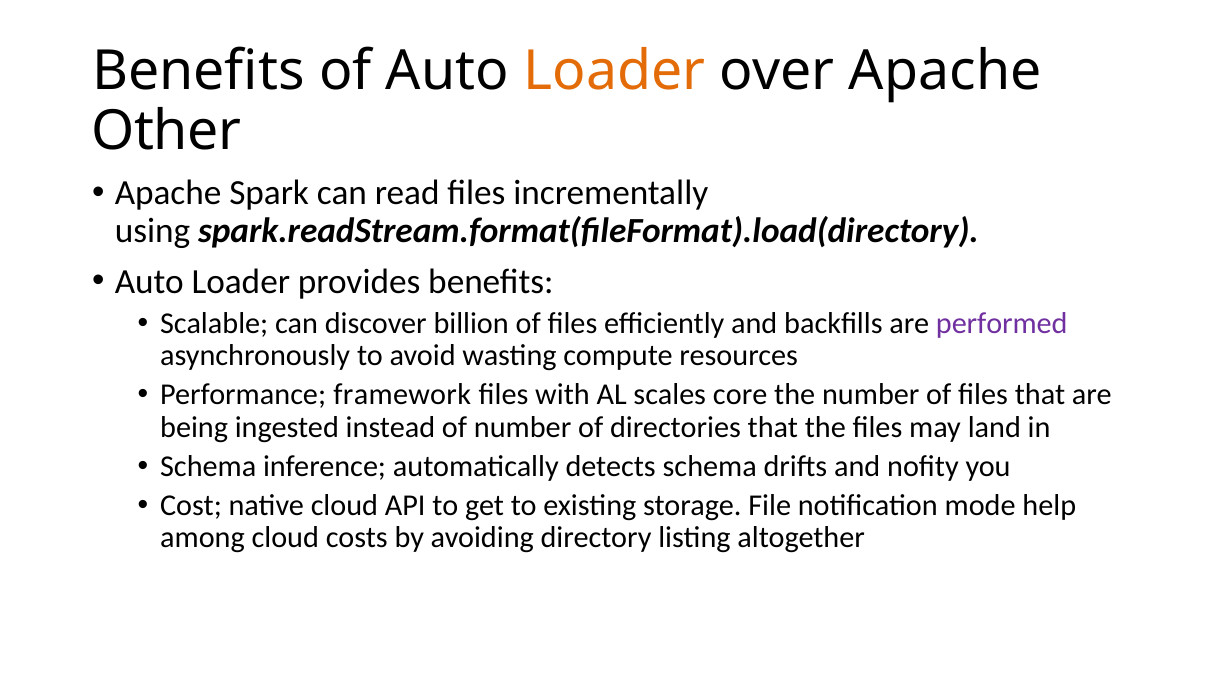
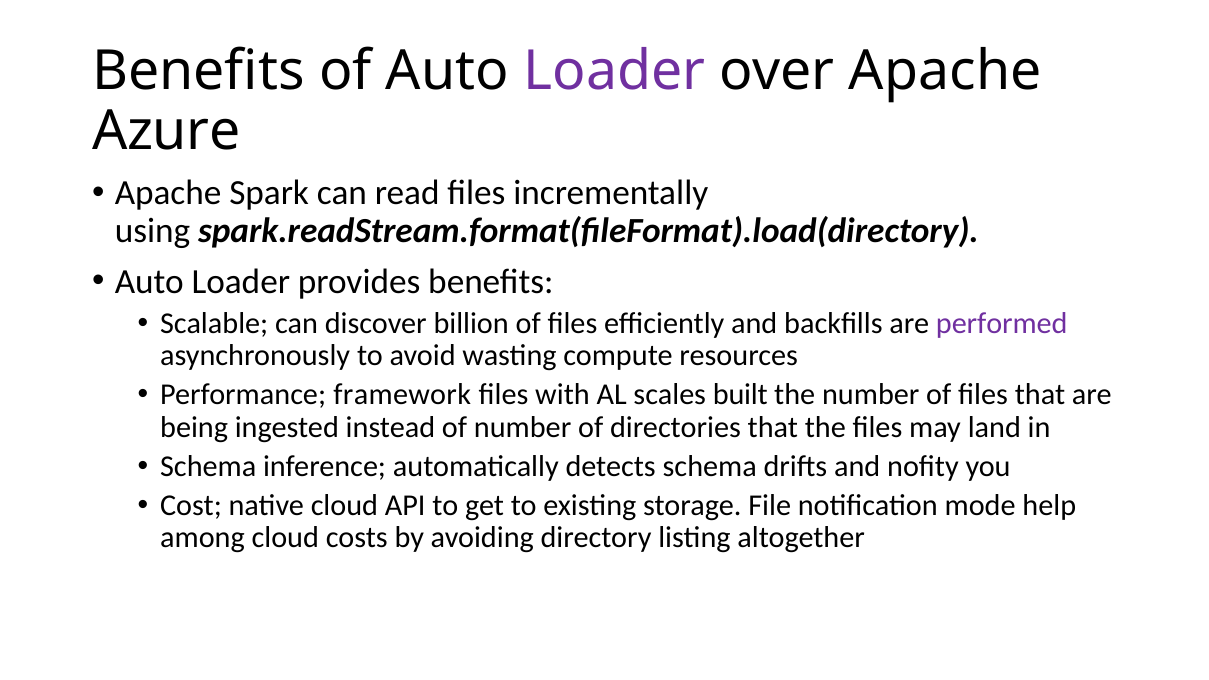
Loader colour: orange -> purple (614, 72)
Other: Other -> Azure (166, 131)
core: core -> built (740, 395)
